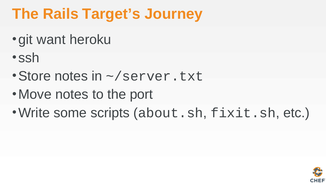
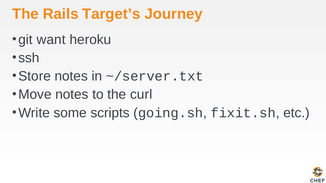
port: port -> curl (141, 95)
about.sh: about.sh -> going.sh (171, 113)
